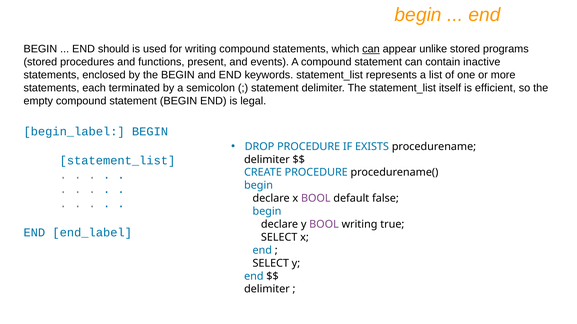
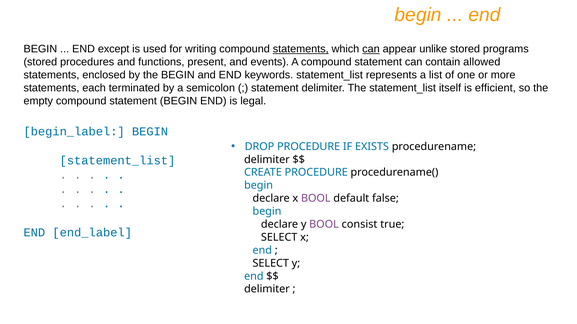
should: should -> except (114, 49)
statements underline: none -> present (301, 49)
inactive: inactive -> allowed (482, 62)
BOOL writing: writing -> consist (360, 225)
